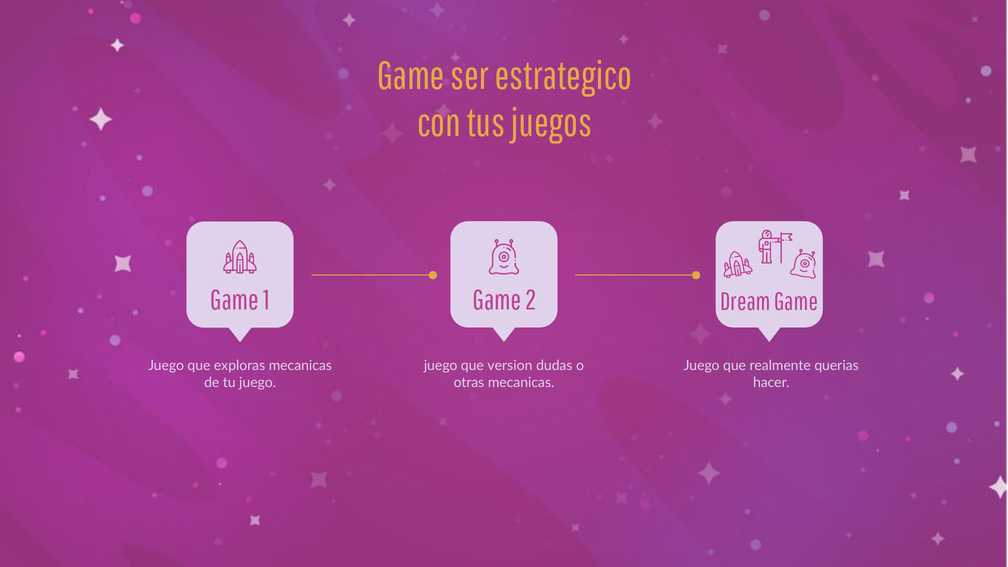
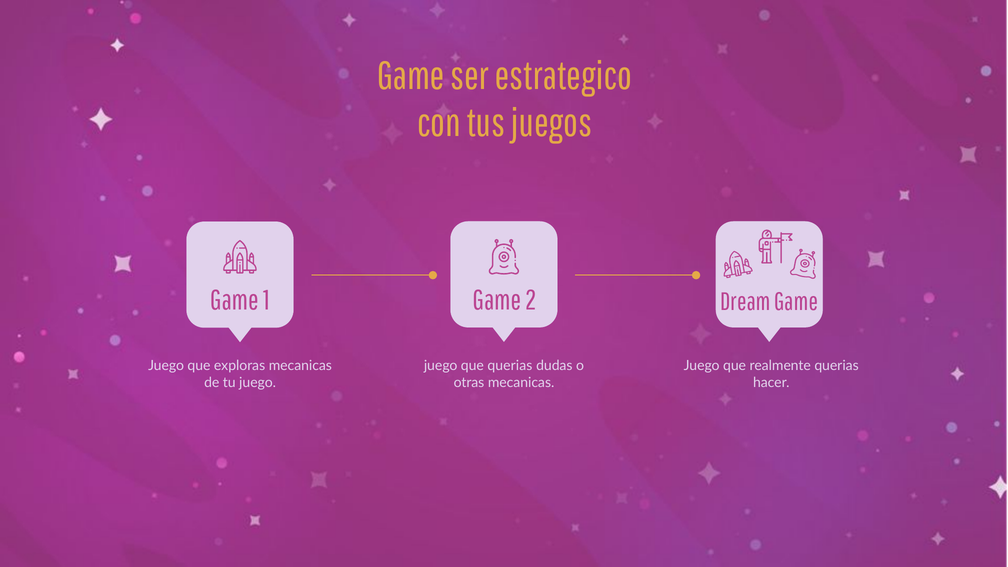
que version: version -> querias (510, 366)
